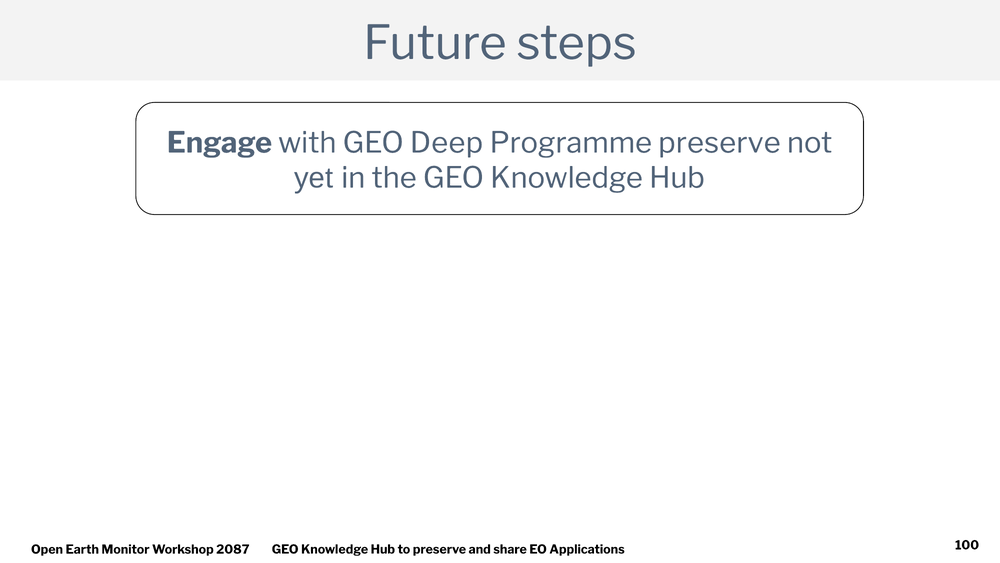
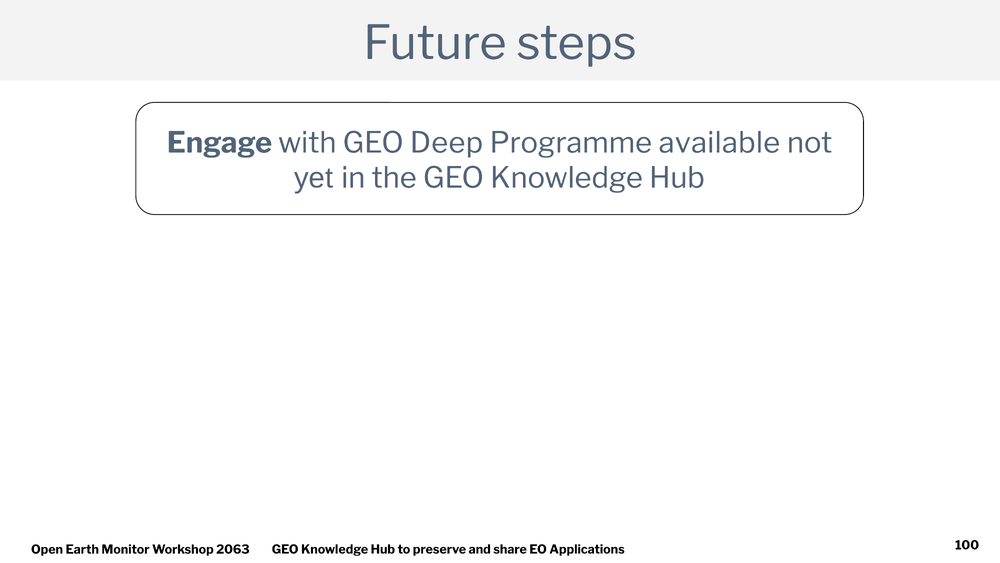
Programme preserve: preserve -> available (719, 143)
2087: 2087 -> 2063 (233, 549)
